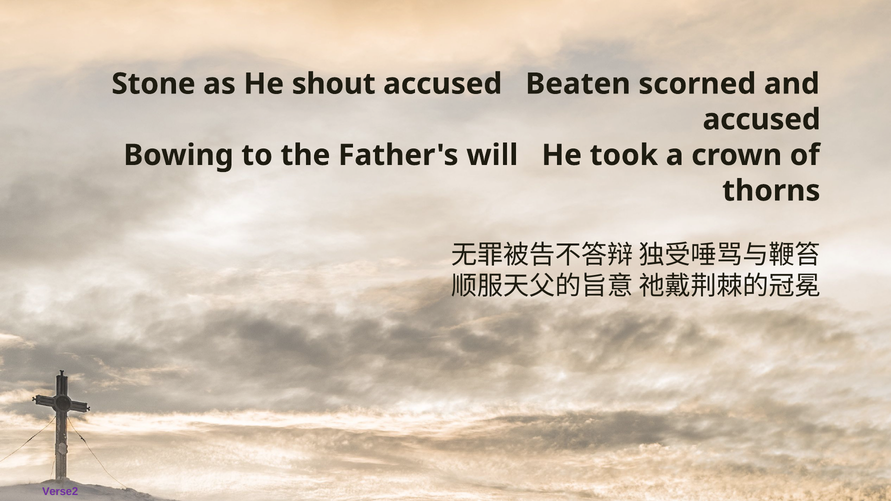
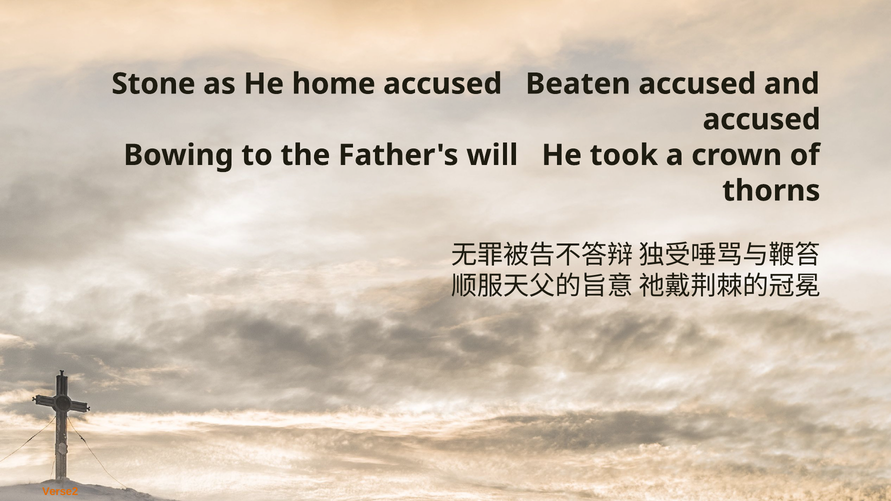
shout: shout -> home (334, 84)
Beaten scorned: scorned -> accused (697, 84)
Verse2 colour: purple -> orange (60, 492)
